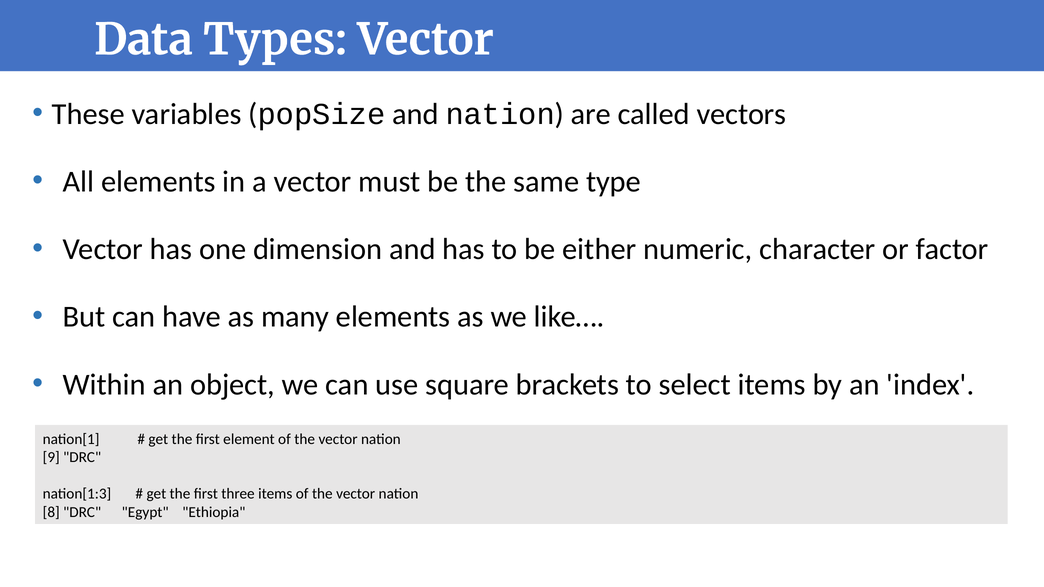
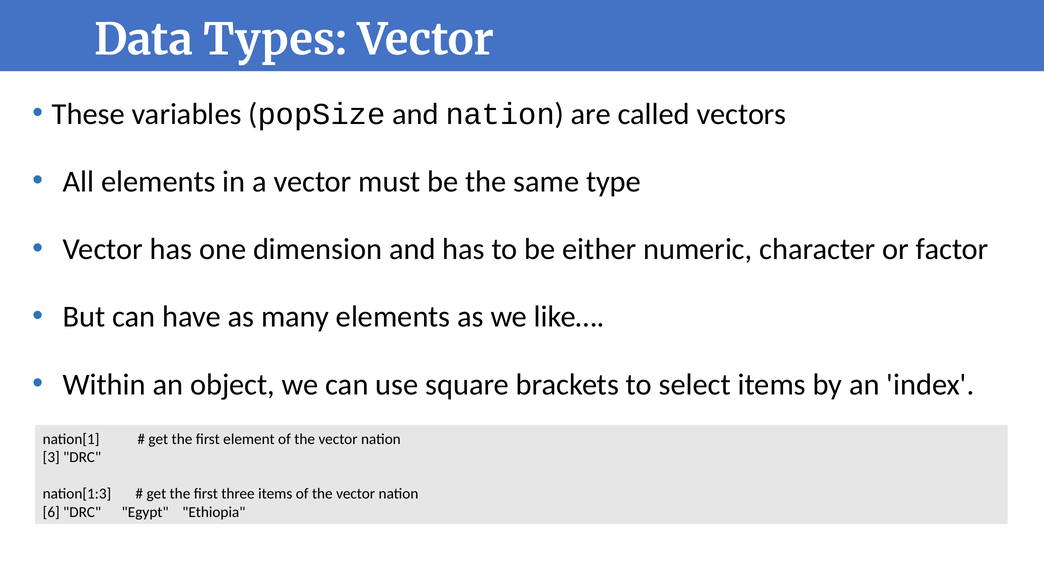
9: 9 -> 3 (51, 457)
8: 8 -> 6 (51, 512)
